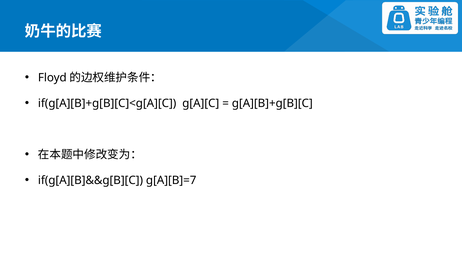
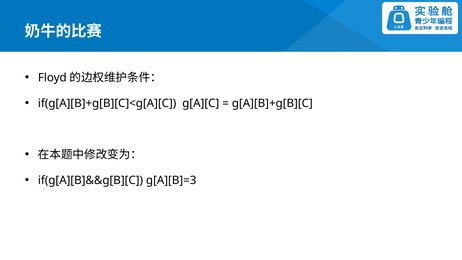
g[A][B]=7: g[A][B]=7 -> g[A][B]=3 (171, 180)
